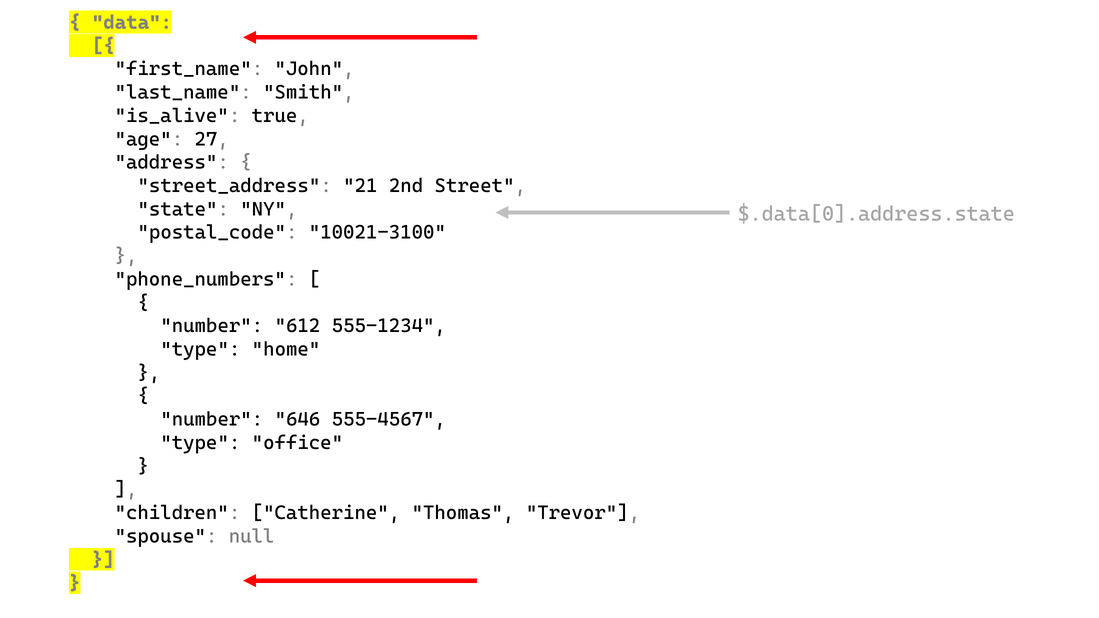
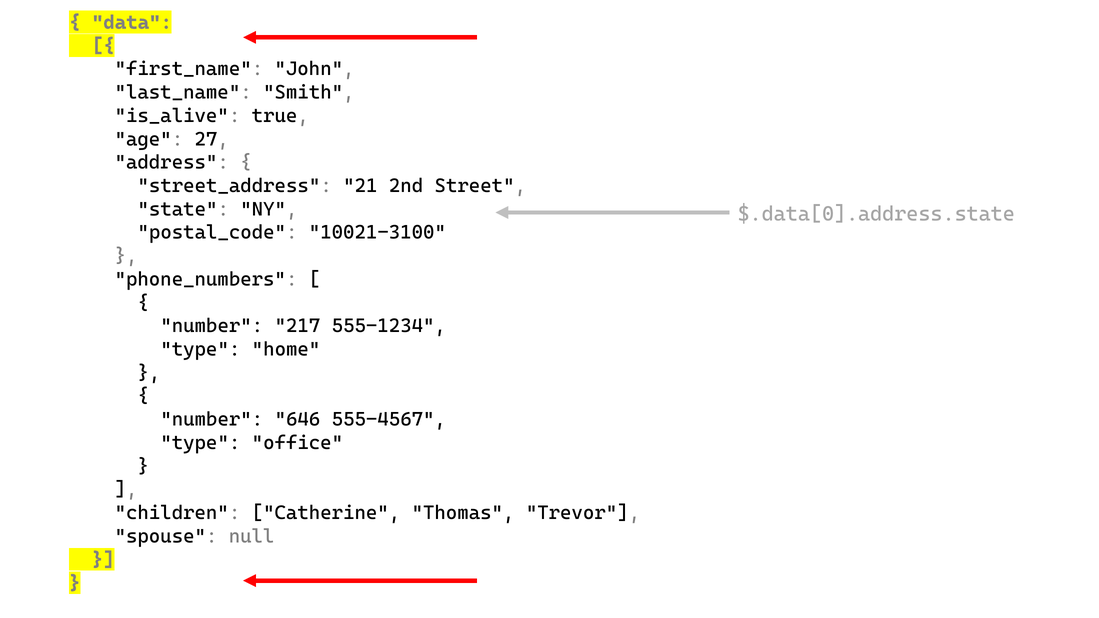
612: 612 -> 217 (297, 326)
